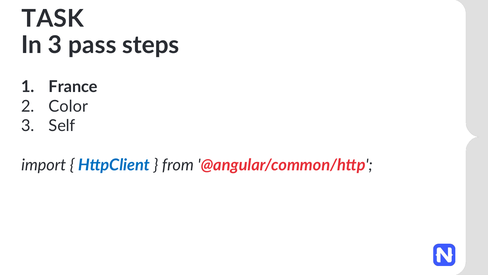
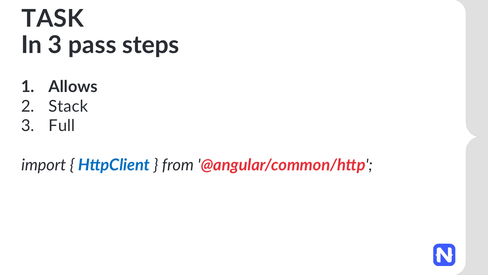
France: France -> Allows (73, 87)
Color: Color -> Stack (68, 106)
Self: Self -> Full (62, 126)
